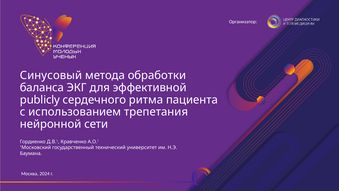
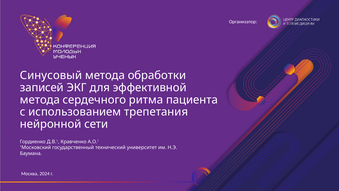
баланса: баланса -> записей (42, 87)
publicly: publicly -> метода (40, 100)
